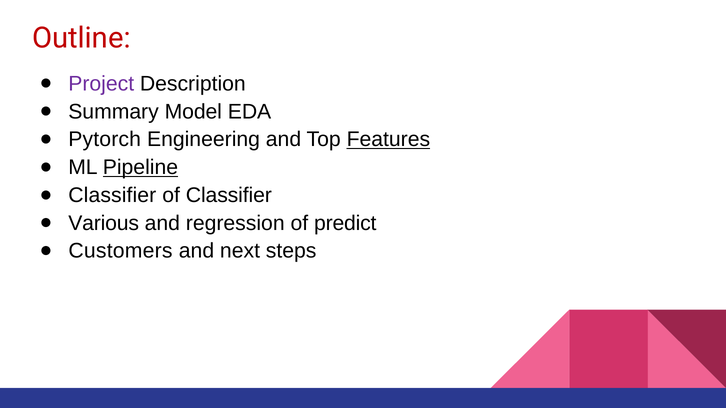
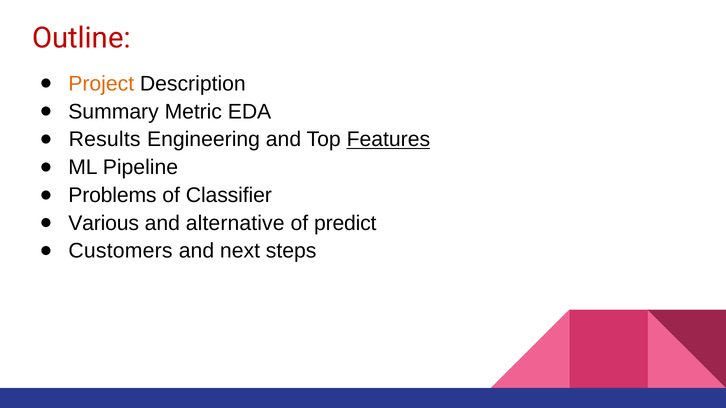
Project colour: purple -> orange (101, 84)
Model: Model -> Metric (193, 112)
Pytorch: Pytorch -> Results (105, 140)
Pipeline underline: present -> none (140, 167)
Classifier: Classifier -> Problems (112, 195)
regression: regression -> alternative (235, 223)
